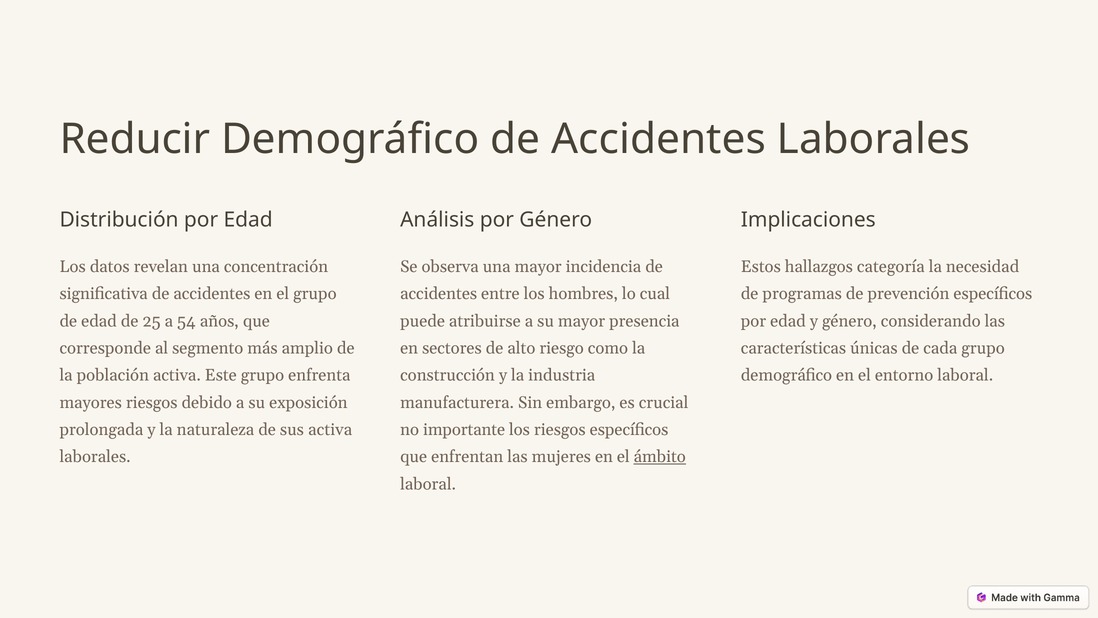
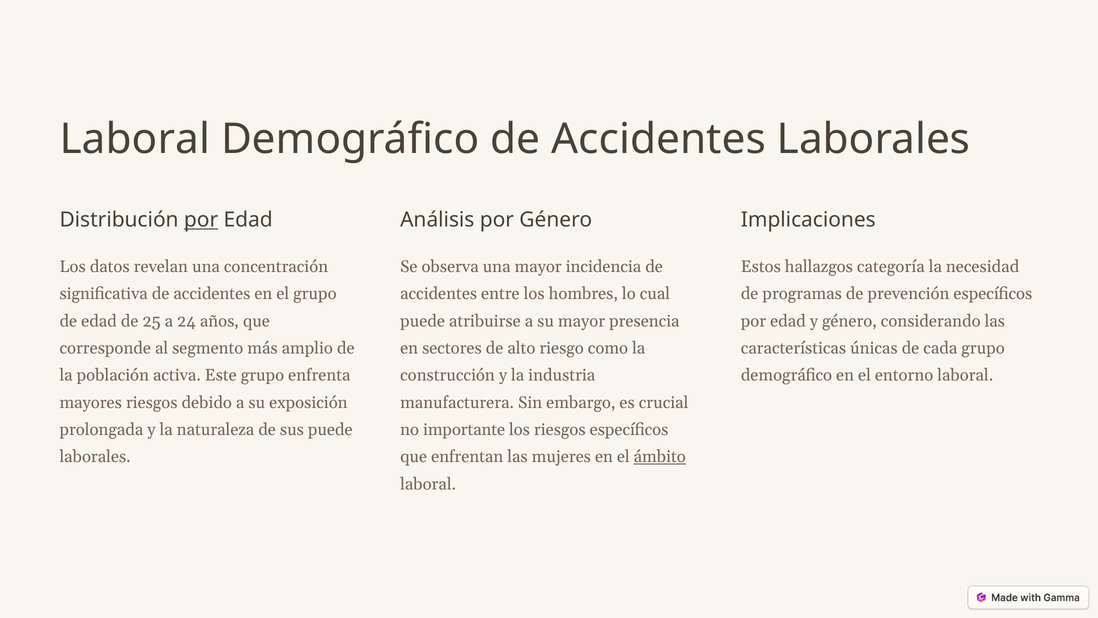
Reducir: Reducir -> Laboral (135, 139)
por underline: none -> present (201, 220)
54: 54 -> 24 (186, 321)
sus activa: activa -> puede (330, 430)
